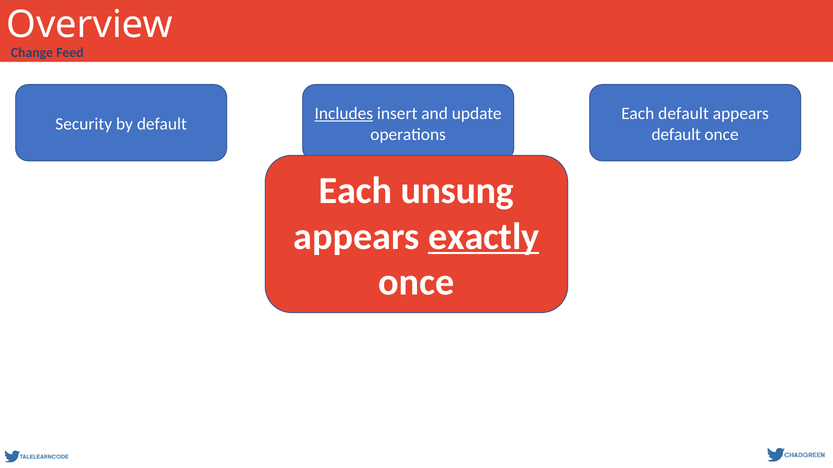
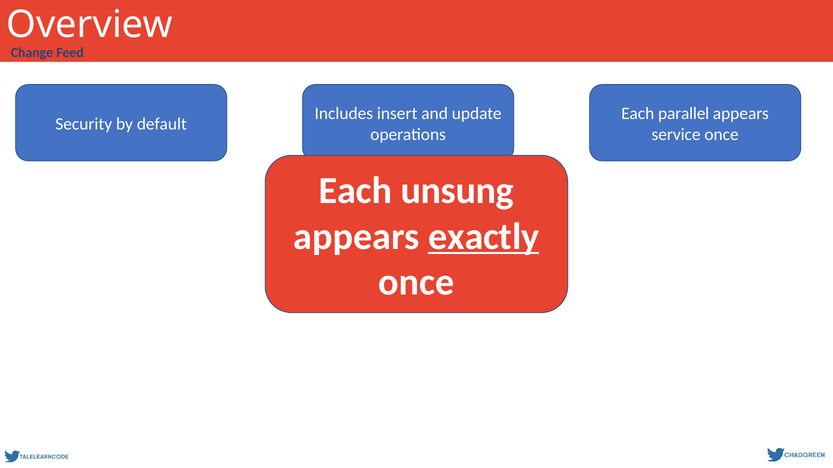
Includes underline: present -> none (344, 114)
Each default: default -> parallel (684, 114)
default: default -> service (676, 134)
